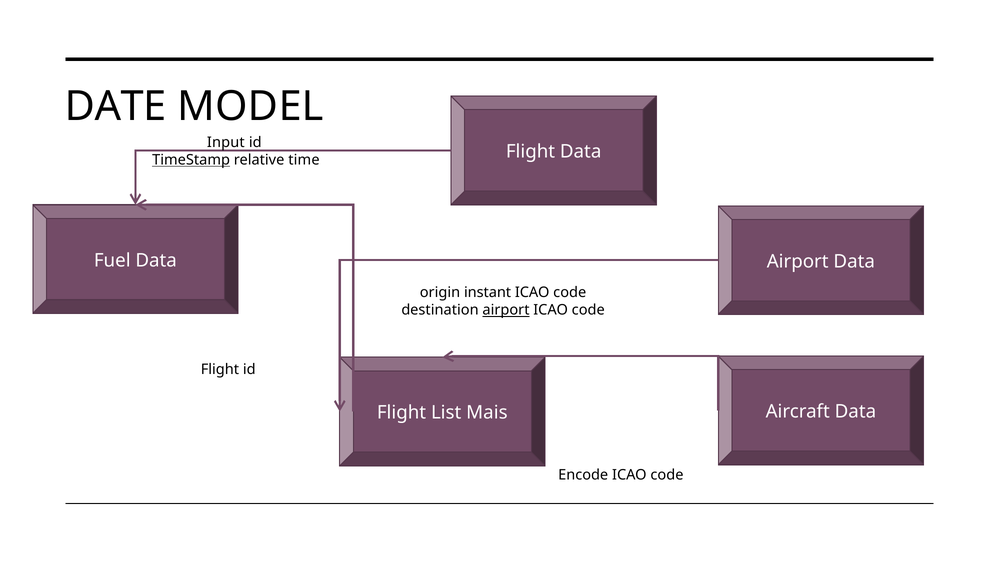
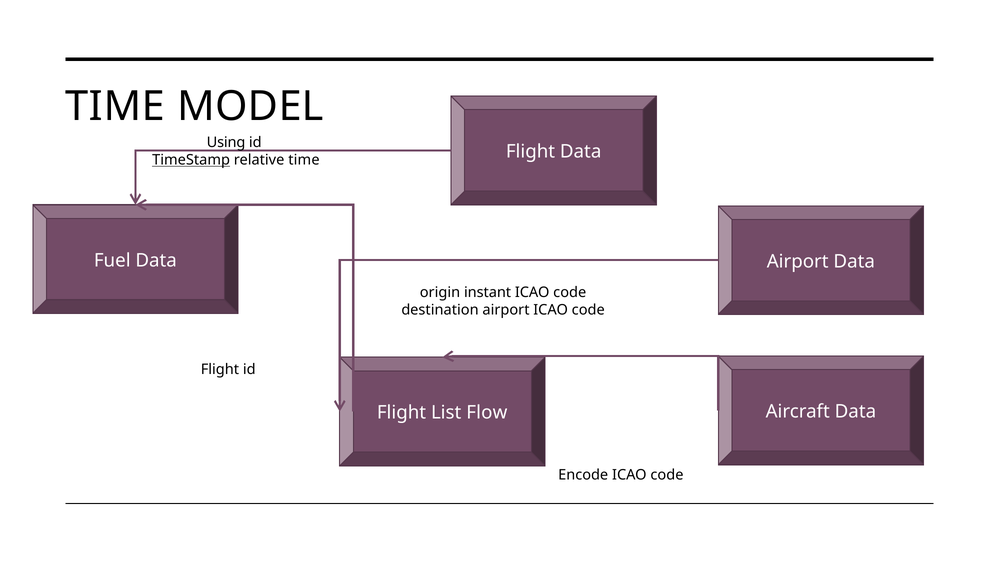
DATE: DATE -> TIME (115, 107)
Input: Input -> Using (226, 142)
airport underline: present -> none (506, 310)
Mais: Mais -> Flow (487, 413)
